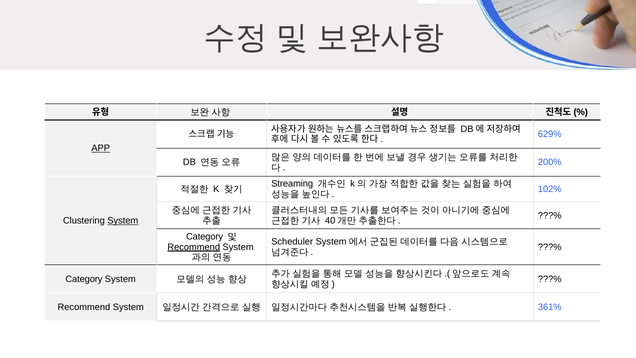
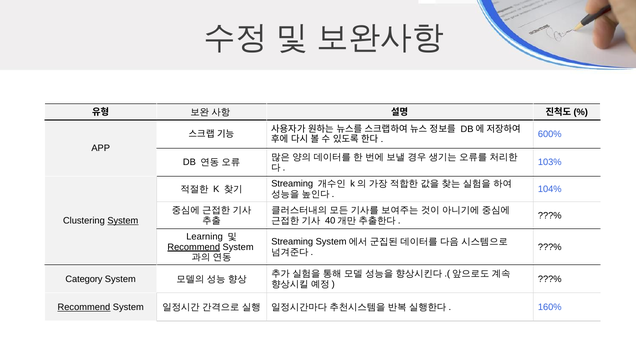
629%: 629% -> 600% (550, 134)
APP underline: present -> none (101, 148)
200%: 200% -> 103% (550, 162)
102%: 102% -> 104% (550, 189)
Category: Category -> Learning (205, 236)
Scheduler: Scheduler -> Streaming (292, 242)
Recommend underline: none -> present (84, 307)
361%: 361% -> 160% (550, 307)
